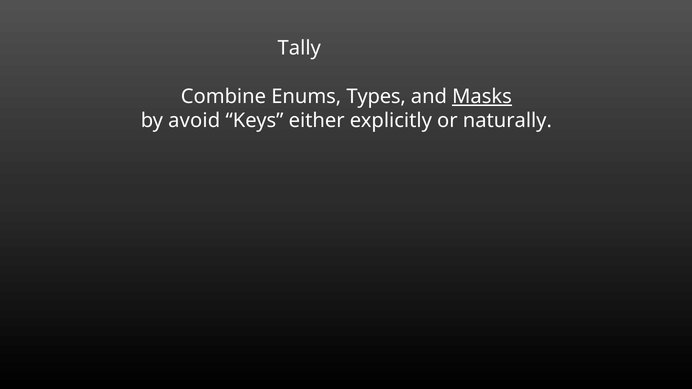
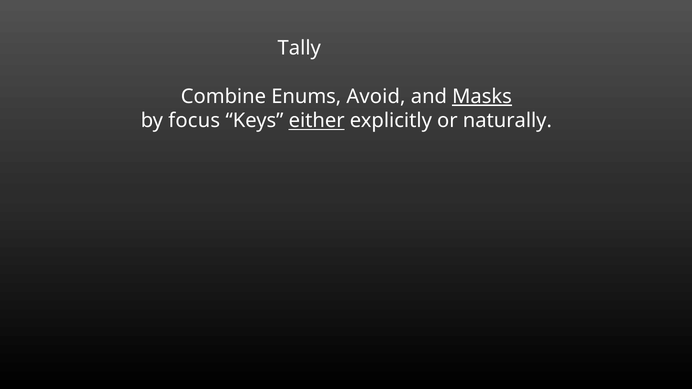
Types: Types -> Avoid (376, 97)
avoid: avoid -> focus (194, 121)
either underline: none -> present (317, 121)
